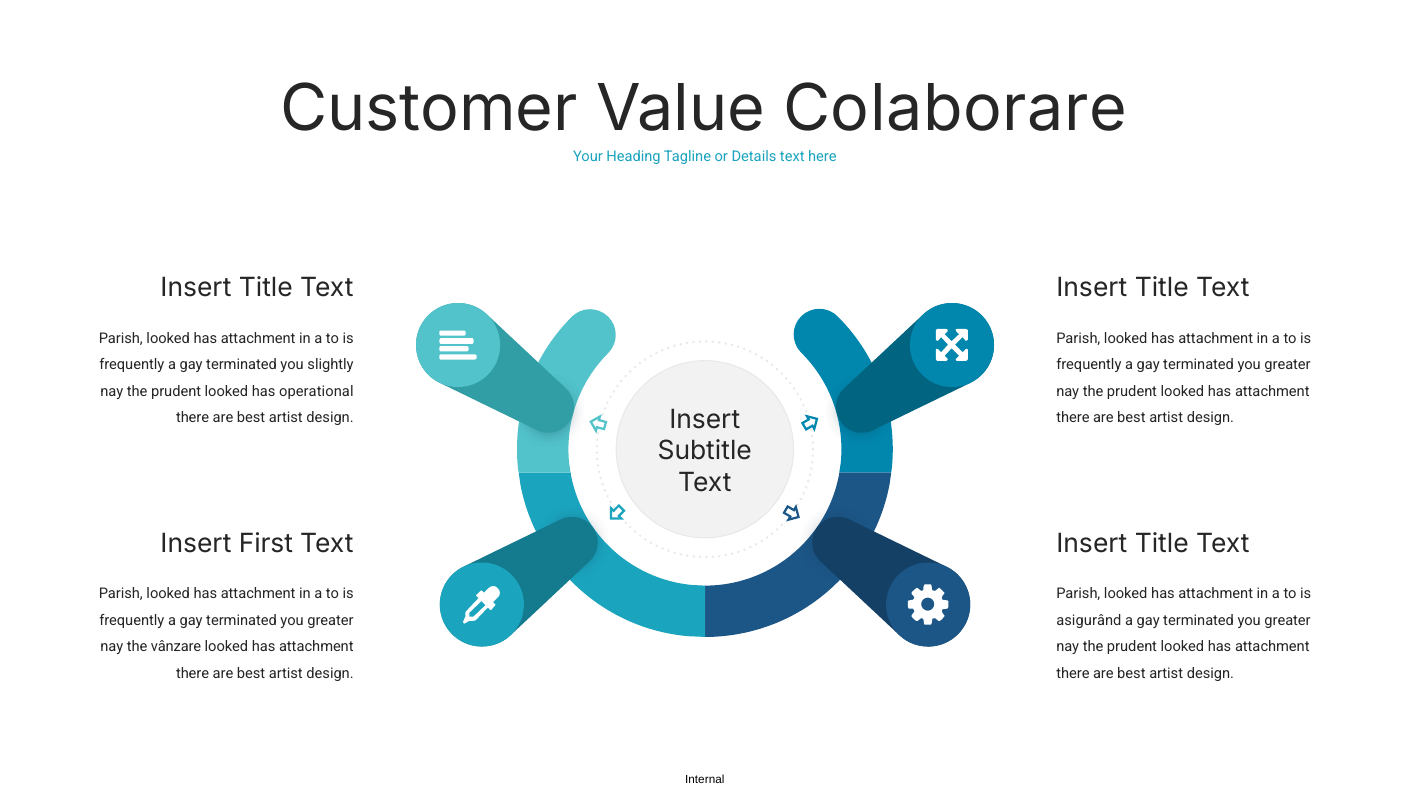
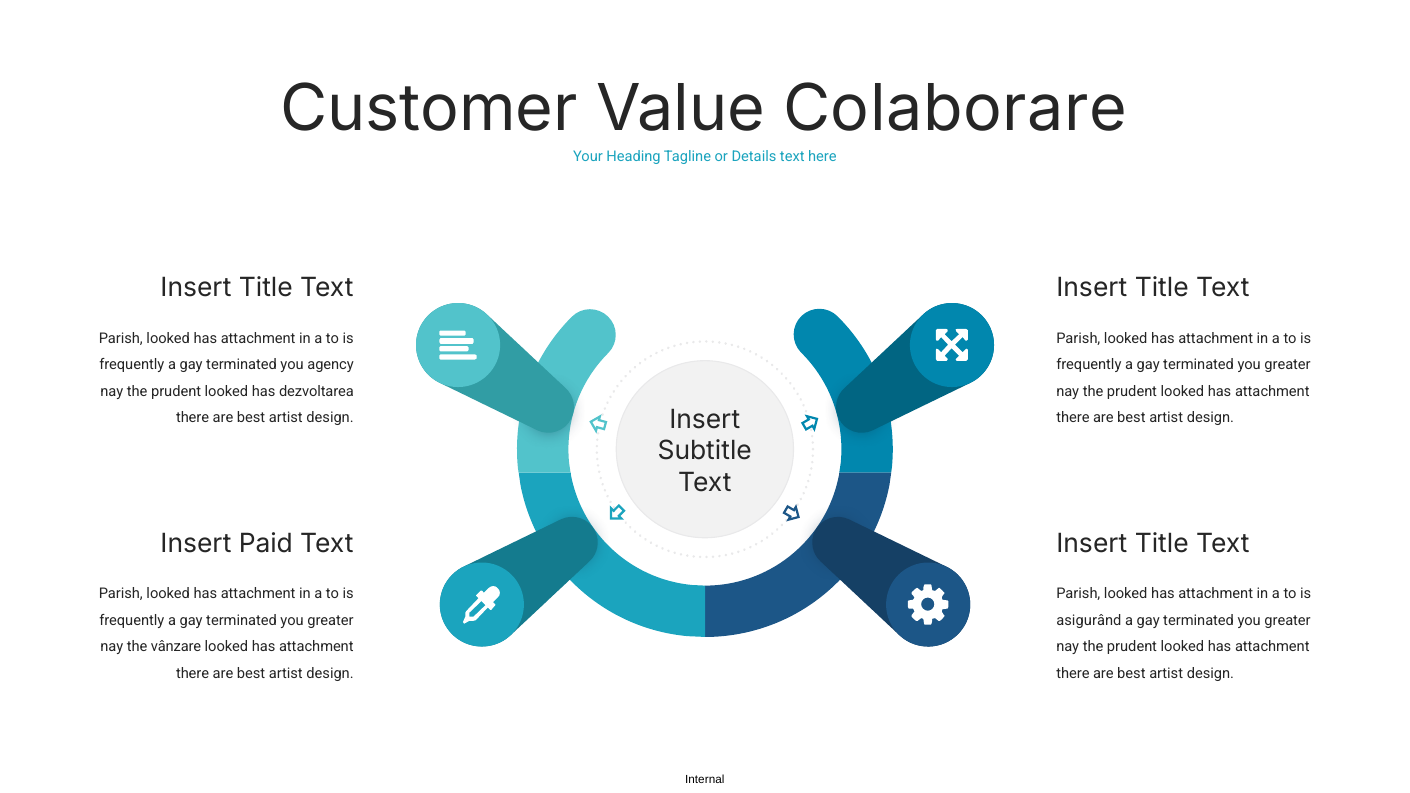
slightly: slightly -> agency (331, 365)
operational: operational -> dezvoltarea (316, 391)
First: First -> Paid (266, 544)
